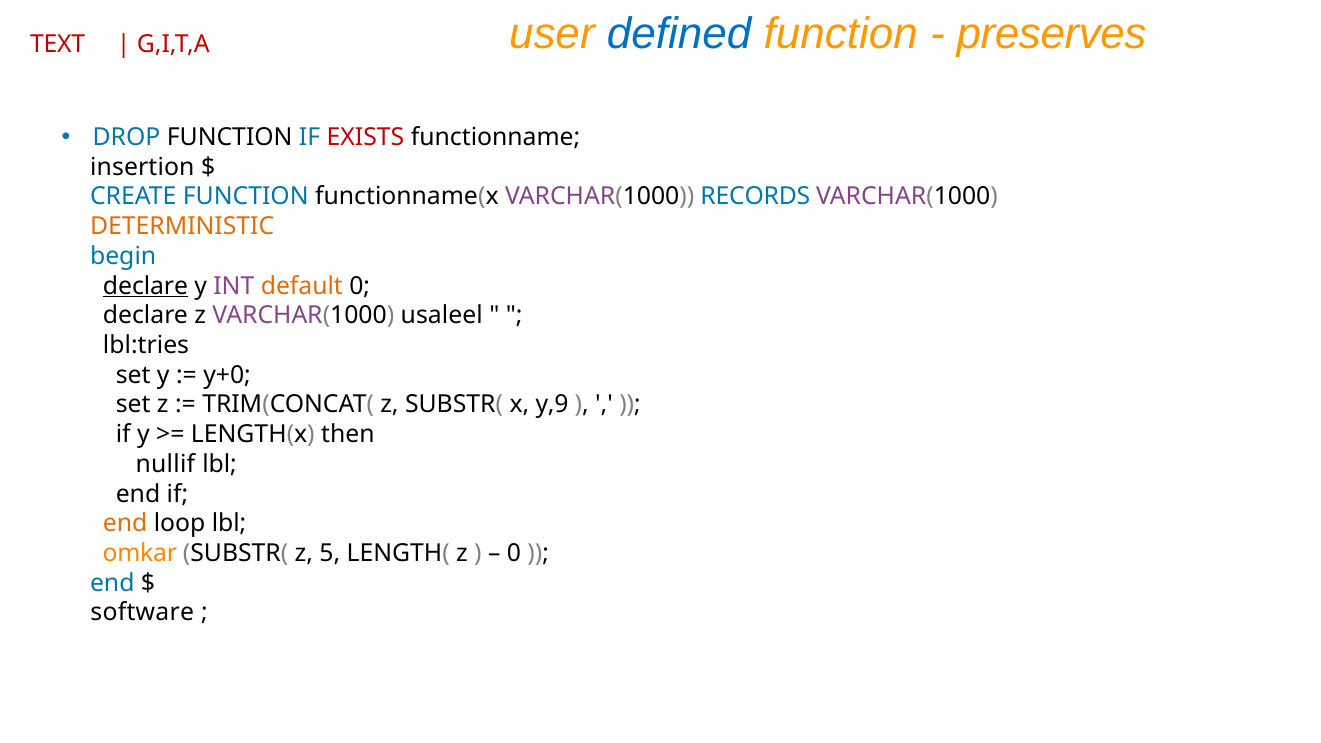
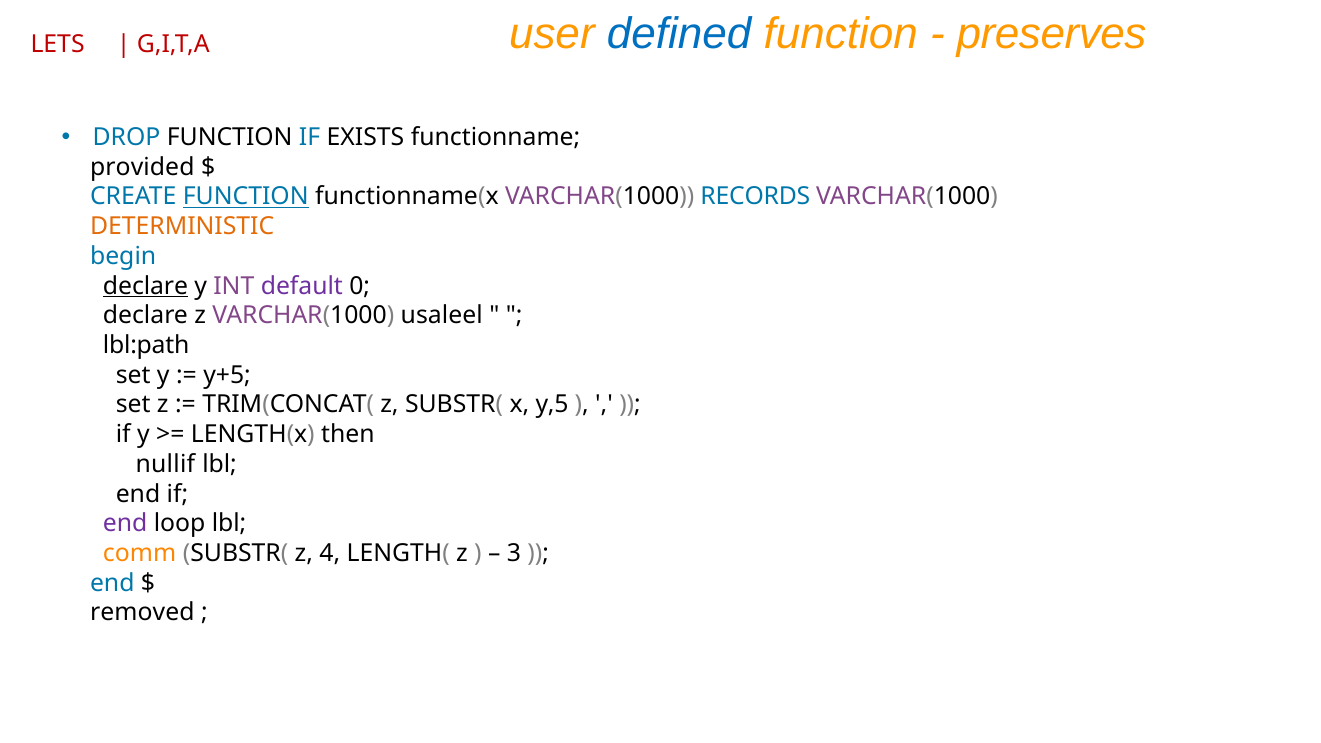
TEXT: TEXT -> LETS (58, 44)
EXISTS colour: red -> black (365, 137)
insertion: insertion -> provided (142, 167)
FUNCTION underline: none -> present (246, 197)
default colour: orange -> purple (302, 286)
lbl:tries: lbl:tries -> lbl:path (146, 345)
y+0: y+0 -> y+5 (227, 375)
y,9: y,9 -> y,5 (552, 405)
end colour: orange -> purple (125, 524)
omkar: omkar -> comm (140, 553)
5: 5 -> 4 (330, 553)
0: 0 -> 3 (514, 553)
software: software -> removed (142, 613)
